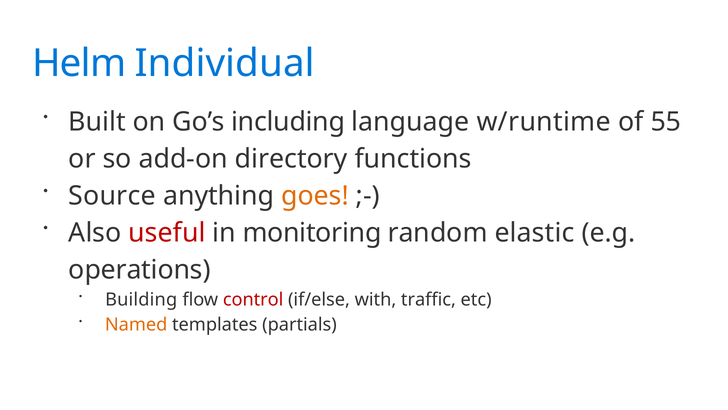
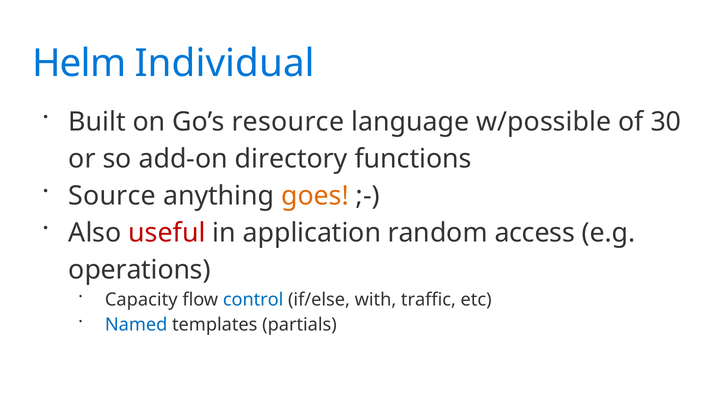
including: including -> resource (288, 122)
w/runtime: w/runtime -> w/possible (544, 122)
55: 55 -> 30 (666, 122)
monitoring: monitoring -> application (312, 233)
elastic: elastic -> access (535, 233)
Building: Building -> Capacity (141, 299)
control colour: red -> blue (253, 299)
Named colour: orange -> blue (136, 324)
